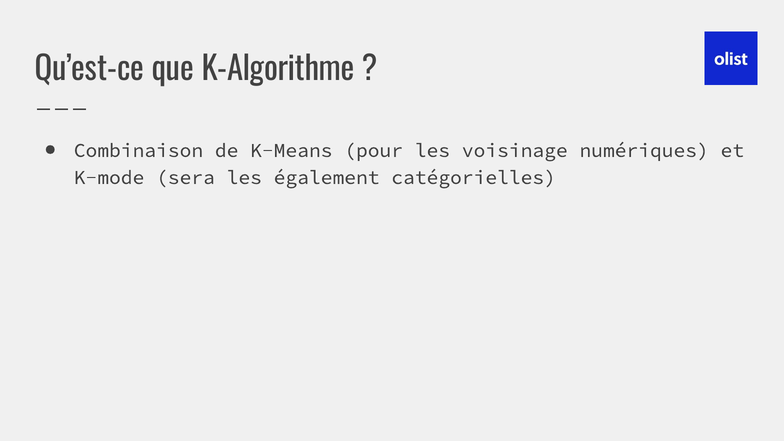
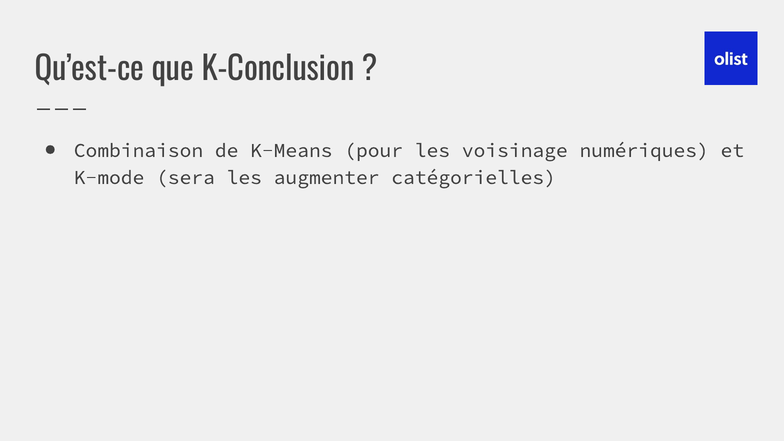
K-Algorithme: K-Algorithme -> K-Conclusion (278, 70)
également: également -> augmenter (327, 177)
